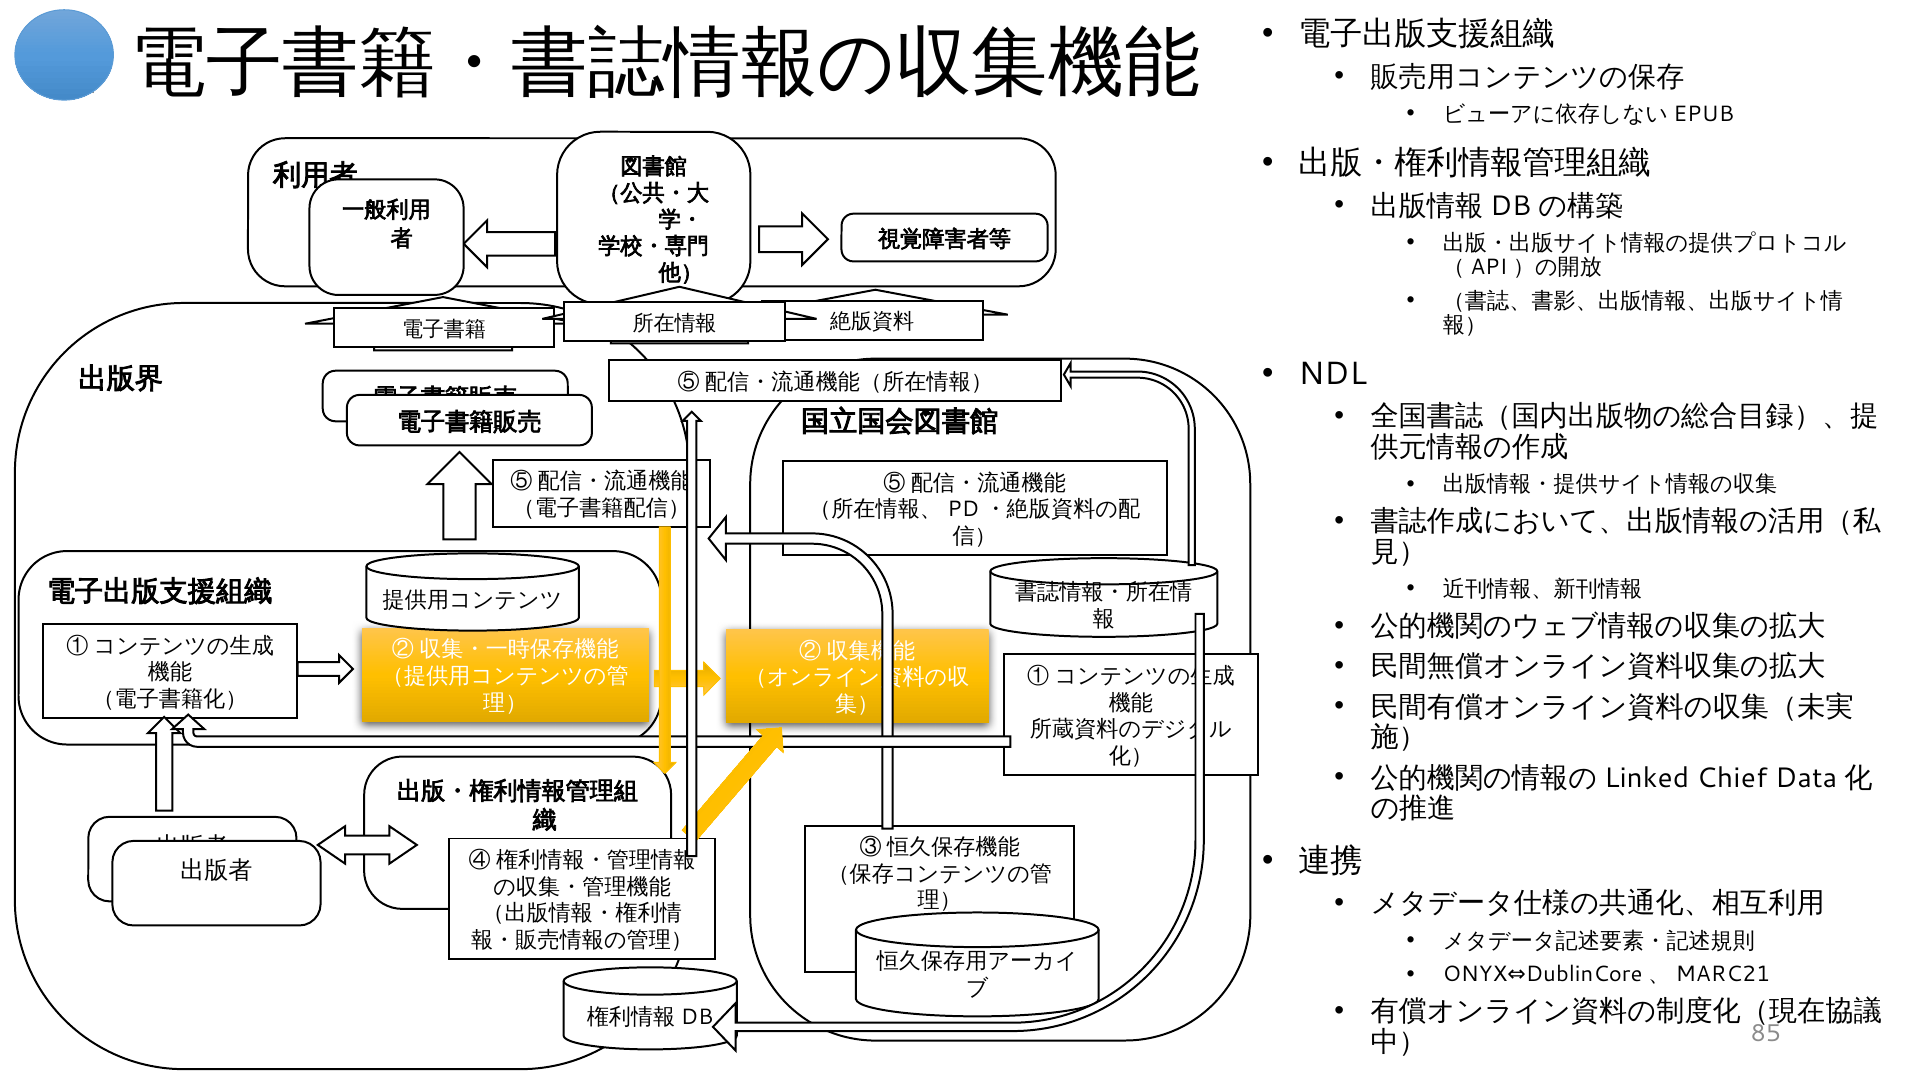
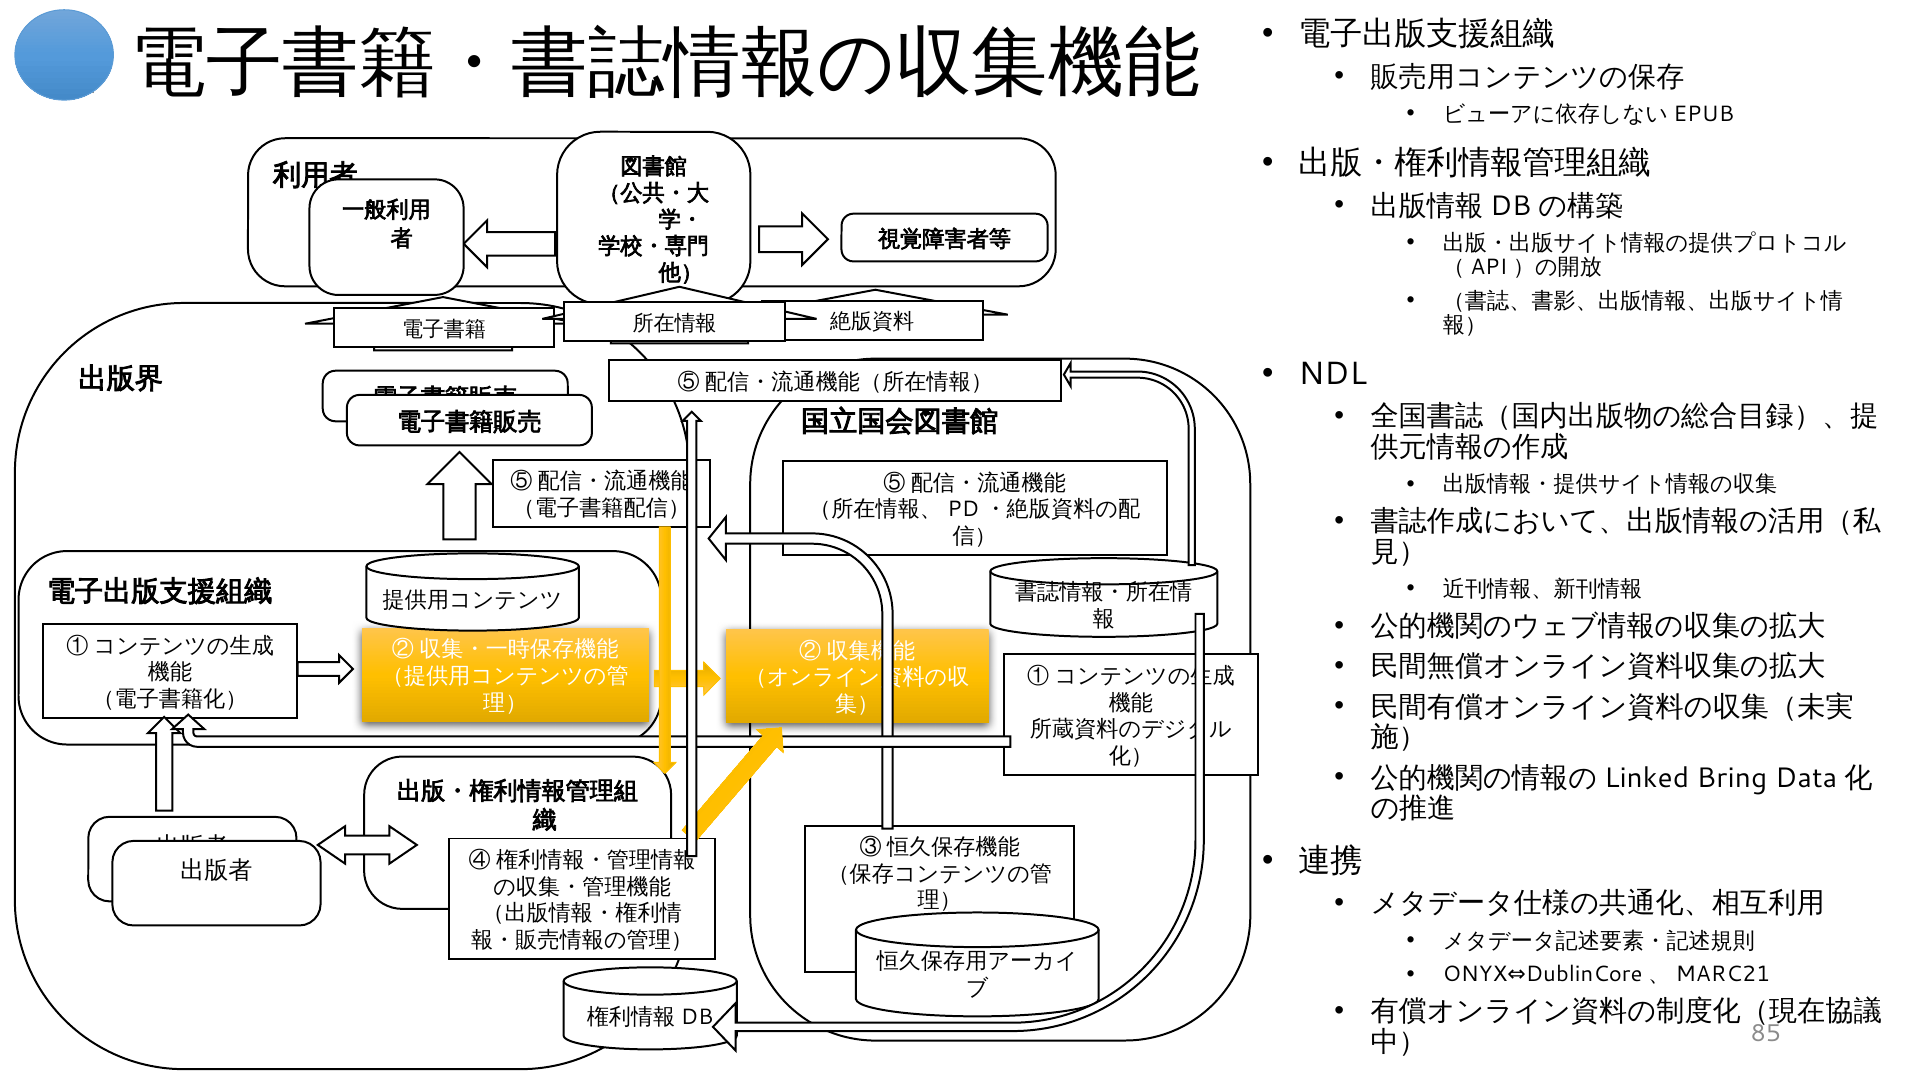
Chief: Chief -> Bring (1732, 777)
